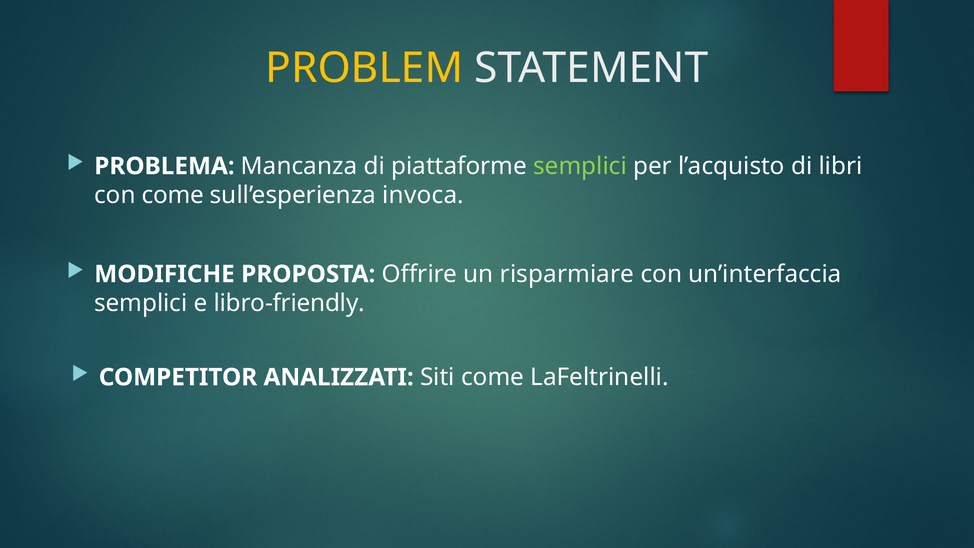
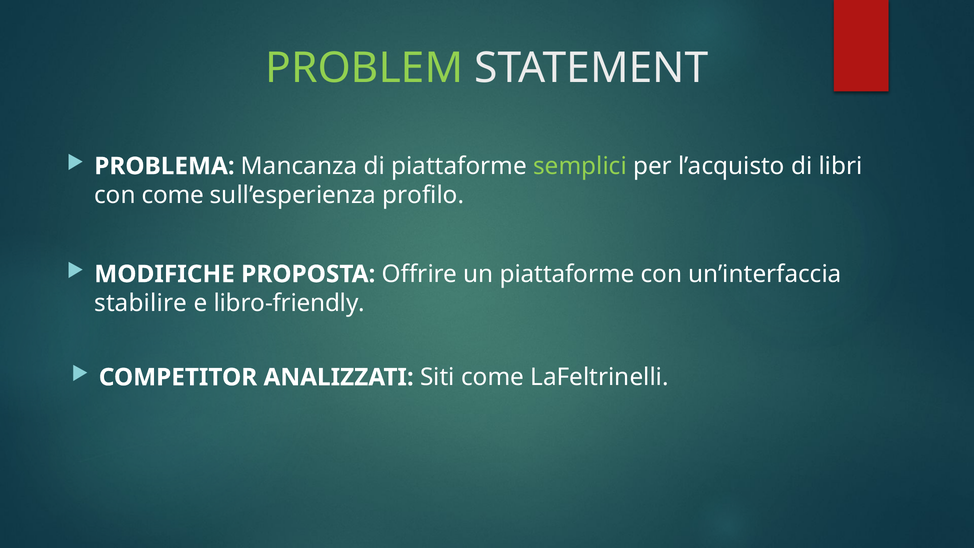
PROBLEM colour: yellow -> light green (364, 68)
invoca: invoca -> profilo (423, 195)
un risparmiare: risparmiare -> piattaforme (567, 274)
semplici: semplici -> stabilire (141, 303)
